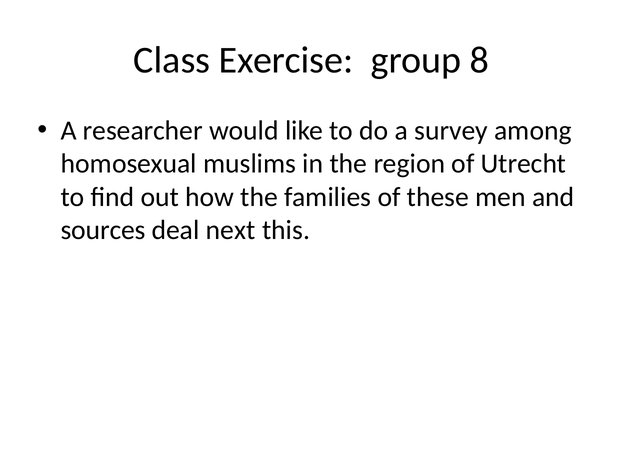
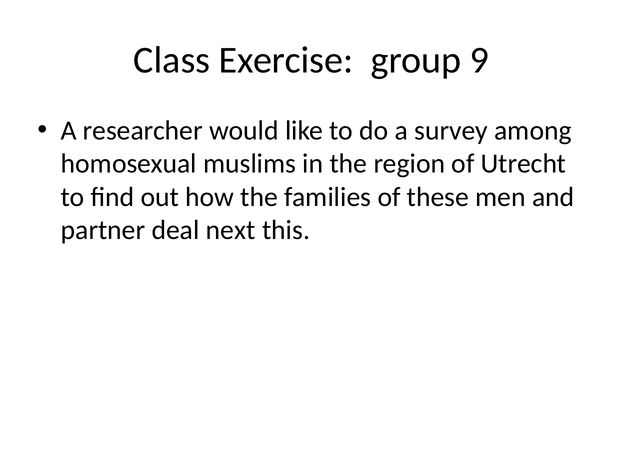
8: 8 -> 9 (480, 60)
sources: sources -> partner (103, 230)
